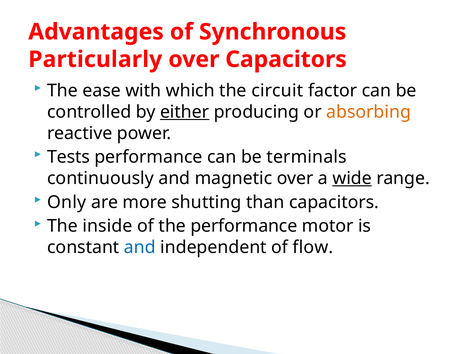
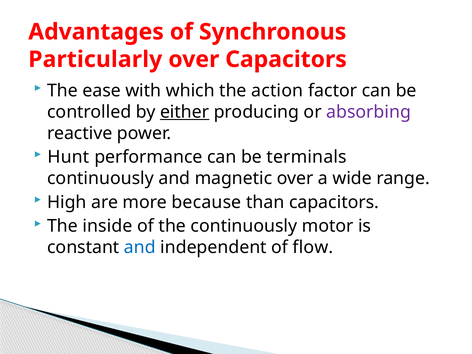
circuit: circuit -> action (277, 91)
absorbing colour: orange -> purple (369, 112)
Tests: Tests -> Hunt (68, 157)
wide underline: present -> none (352, 178)
Only: Only -> High (67, 202)
shutting: shutting -> because (206, 202)
the performance: performance -> continuously (244, 226)
